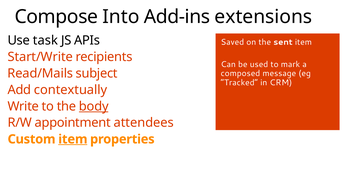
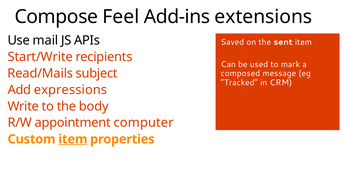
Into: Into -> Feel (121, 17)
task: task -> mail (46, 40)
contextually: contextually -> expressions (71, 90)
body underline: present -> none (94, 106)
attendees: attendees -> computer (144, 123)
